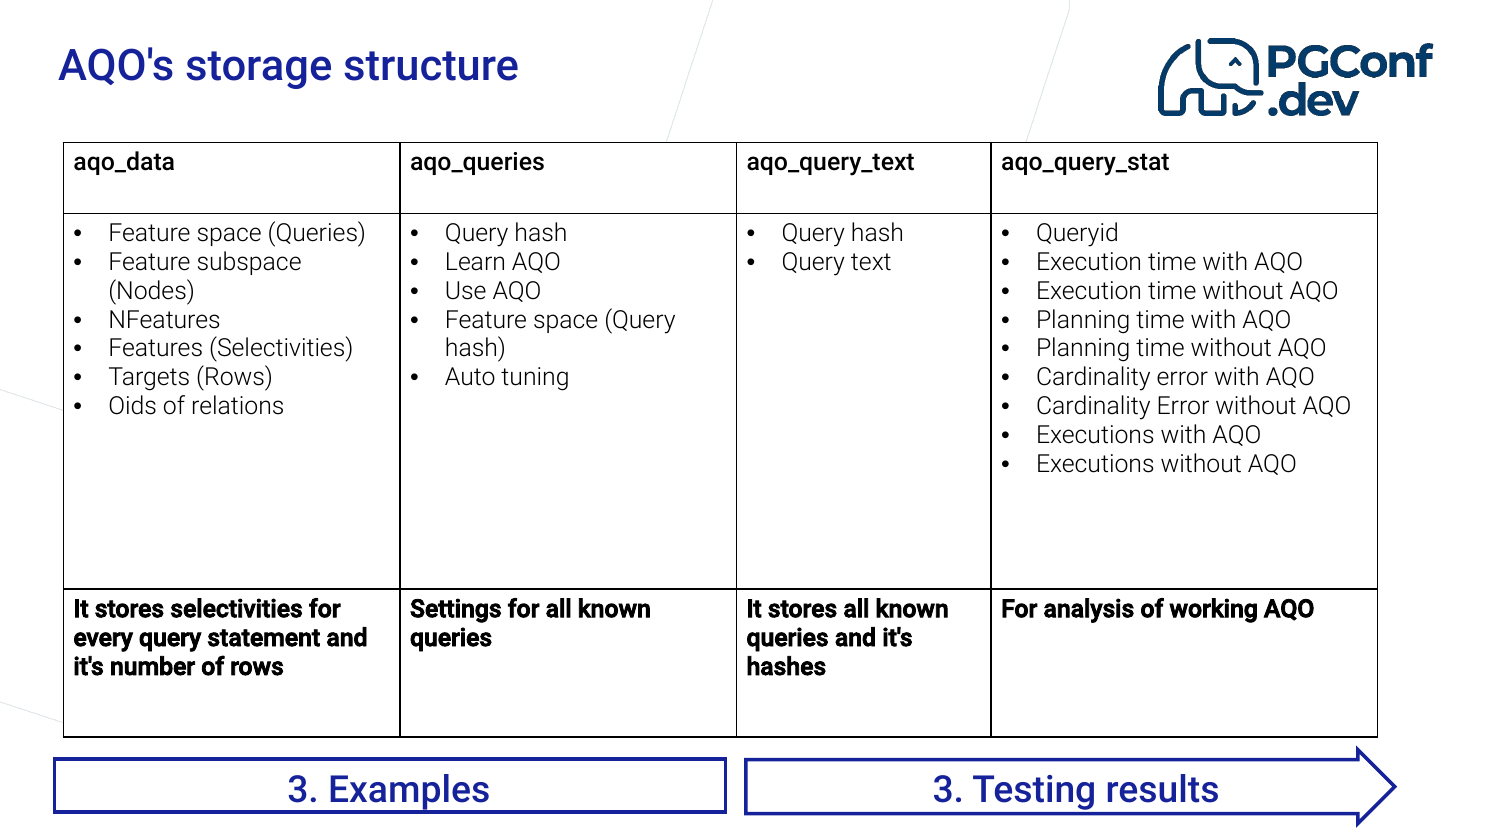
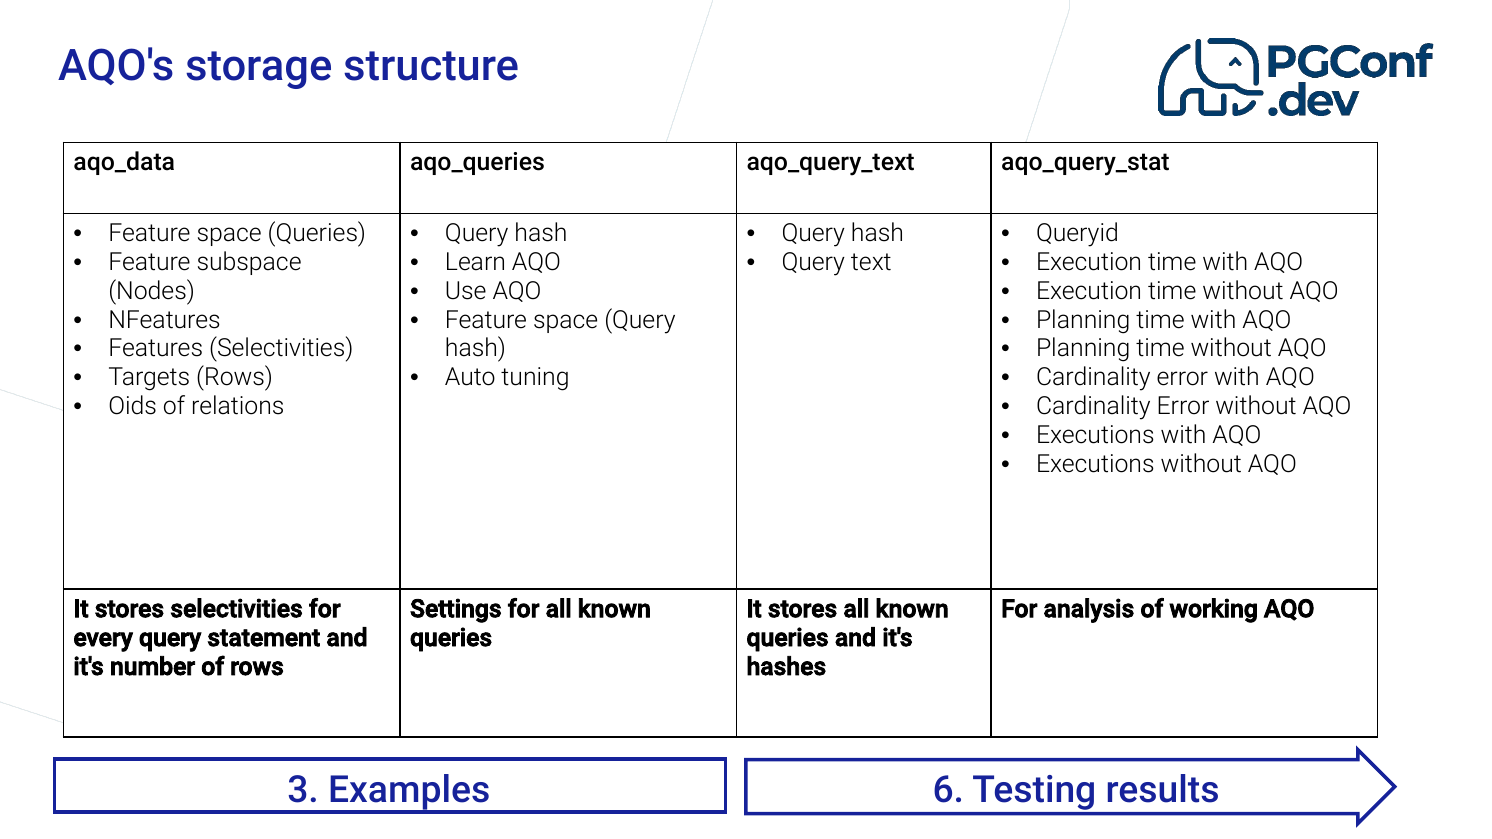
Examples 3: 3 -> 6 (948, 791)
